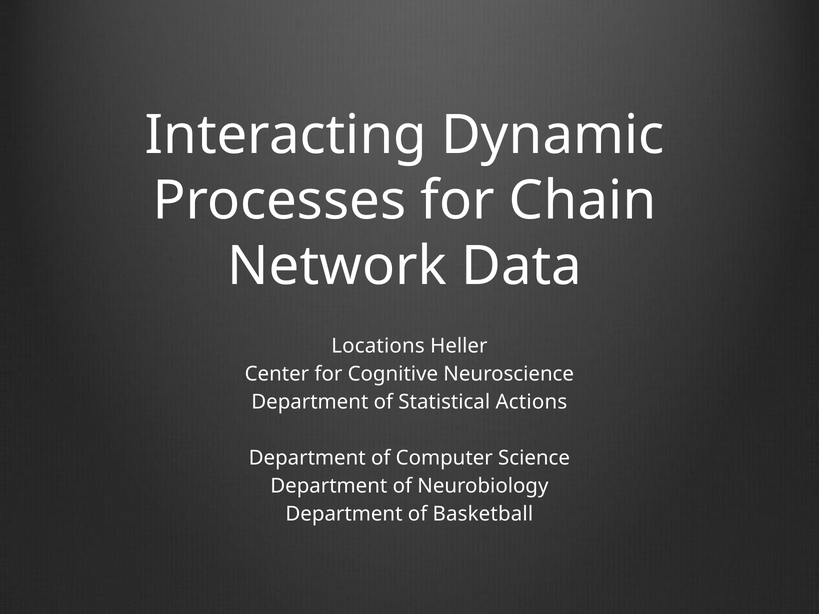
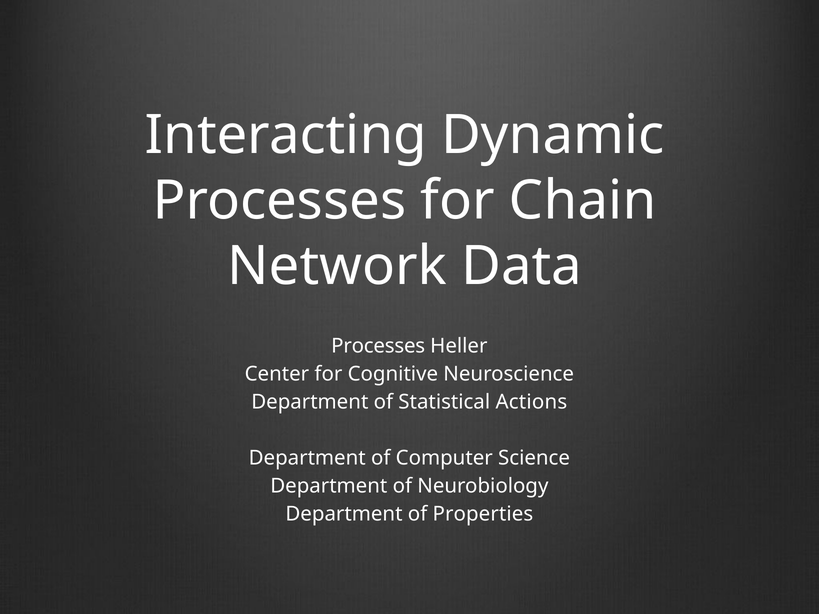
Locations: Locations -> Processes (378, 346)
Basketball: Basketball -> Properties (483, 514)
